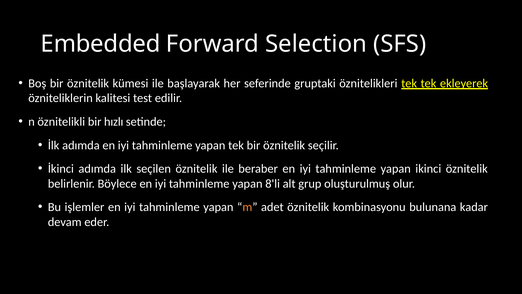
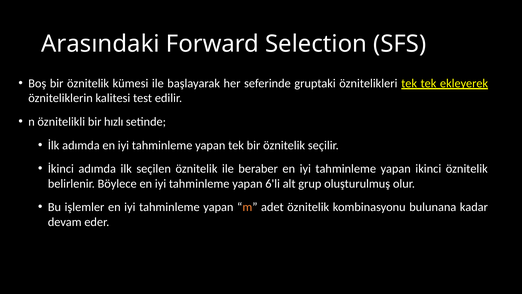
Embedded: Embedded -> Arasındaki (100, 44)
8'li: 8'li -> 6'li (273, 183)
